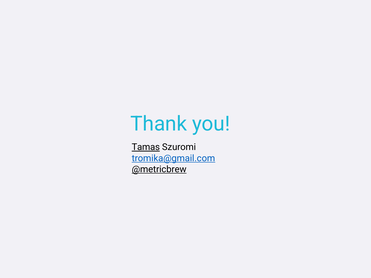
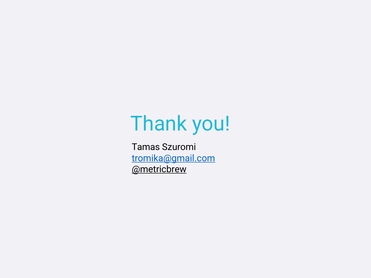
Tamas underline: present -> none (146, 147)
